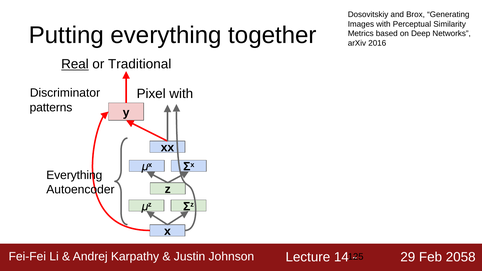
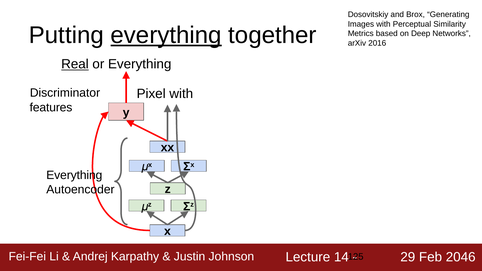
everything underline: none -> present (166, 35)
or Traditional: Traditional -> Everything (140, 64)
patterns: patterns -> features (51, 107)
2058: 2058 -> 2046 (461, 257)
